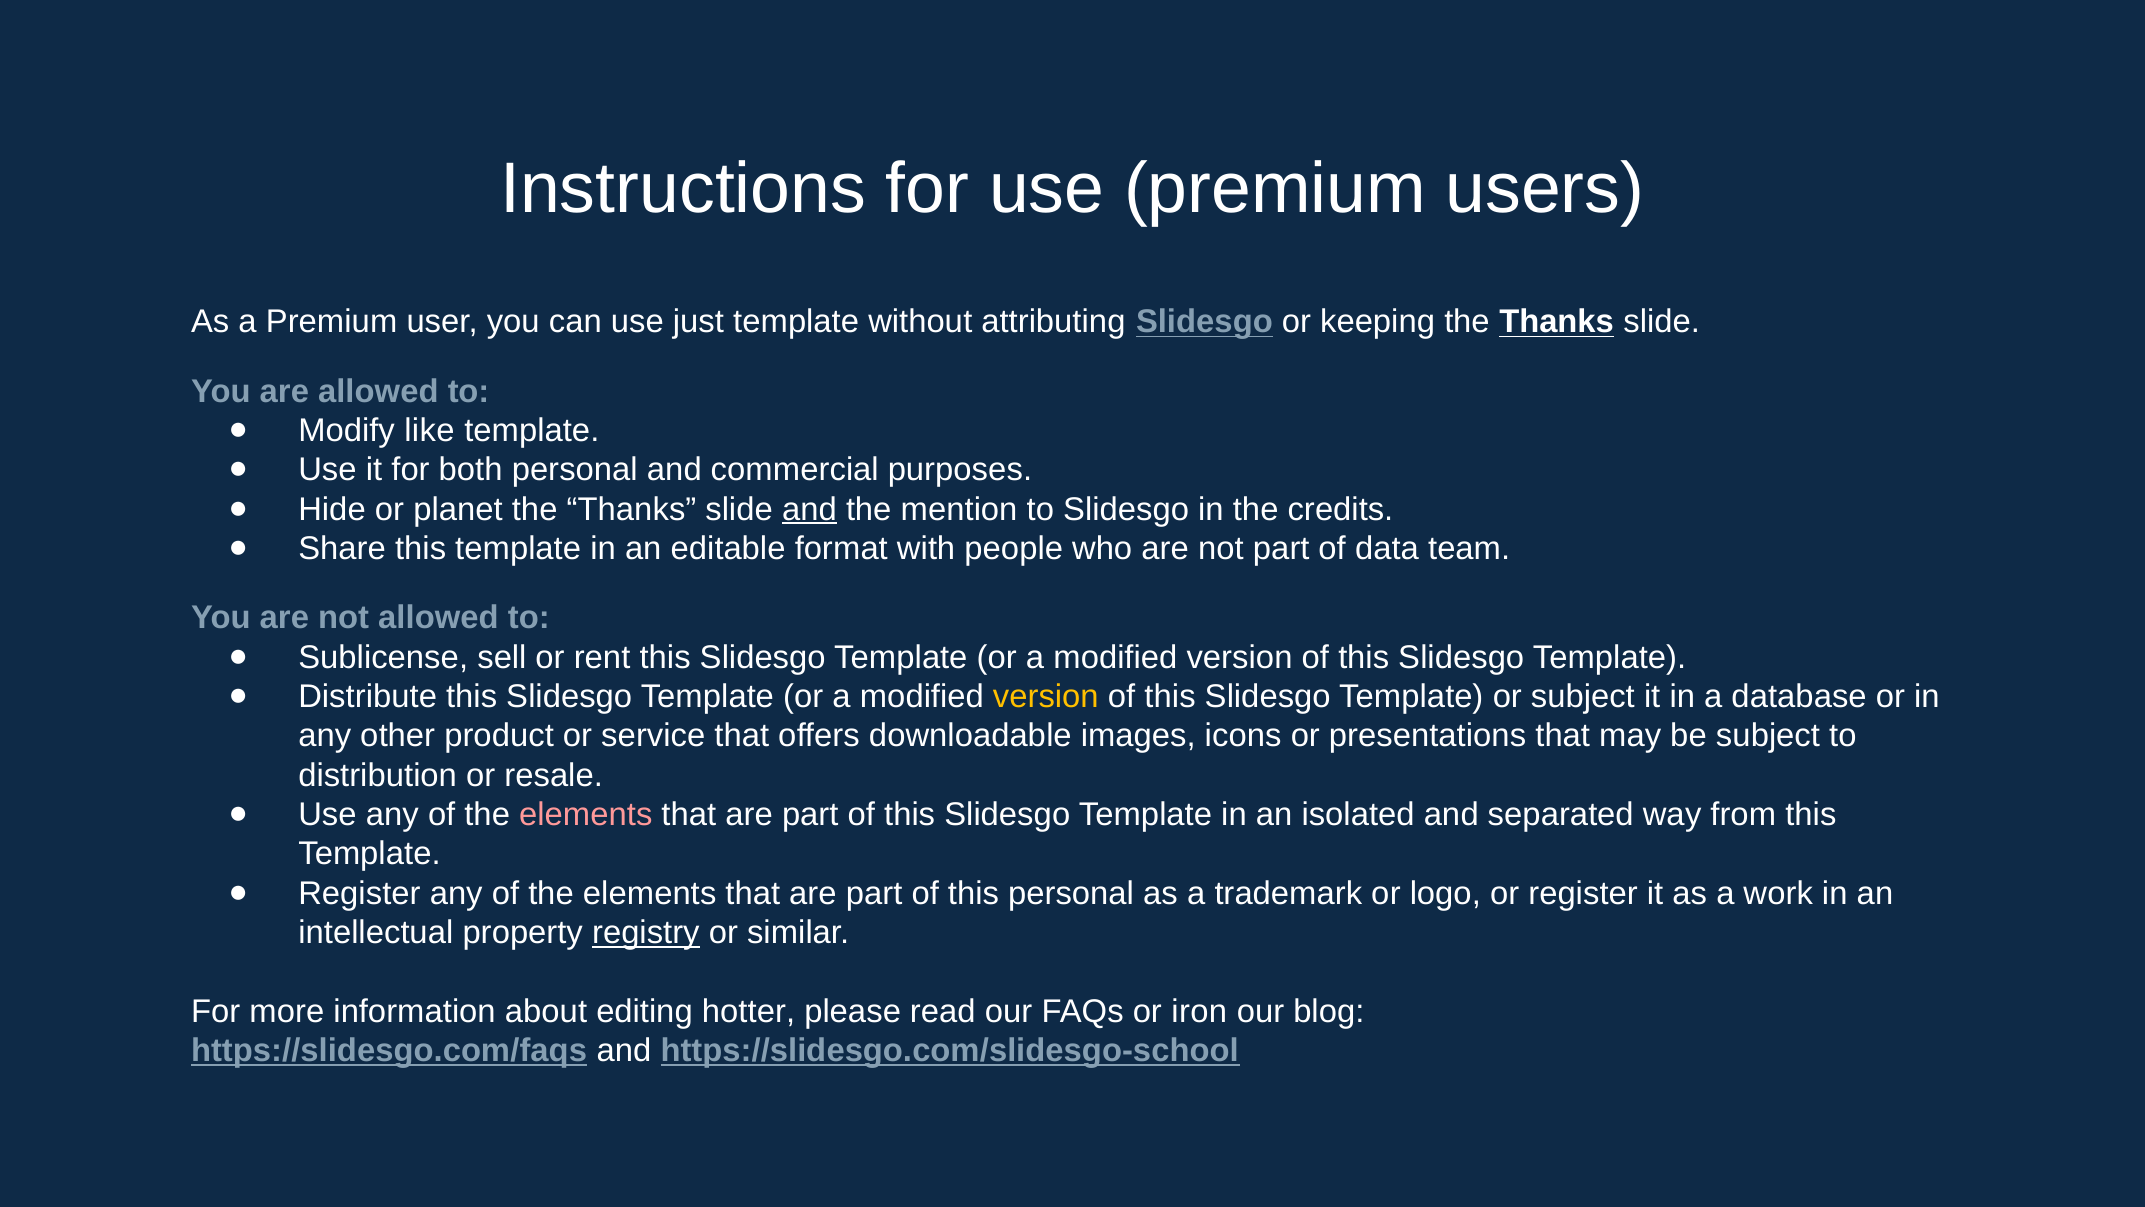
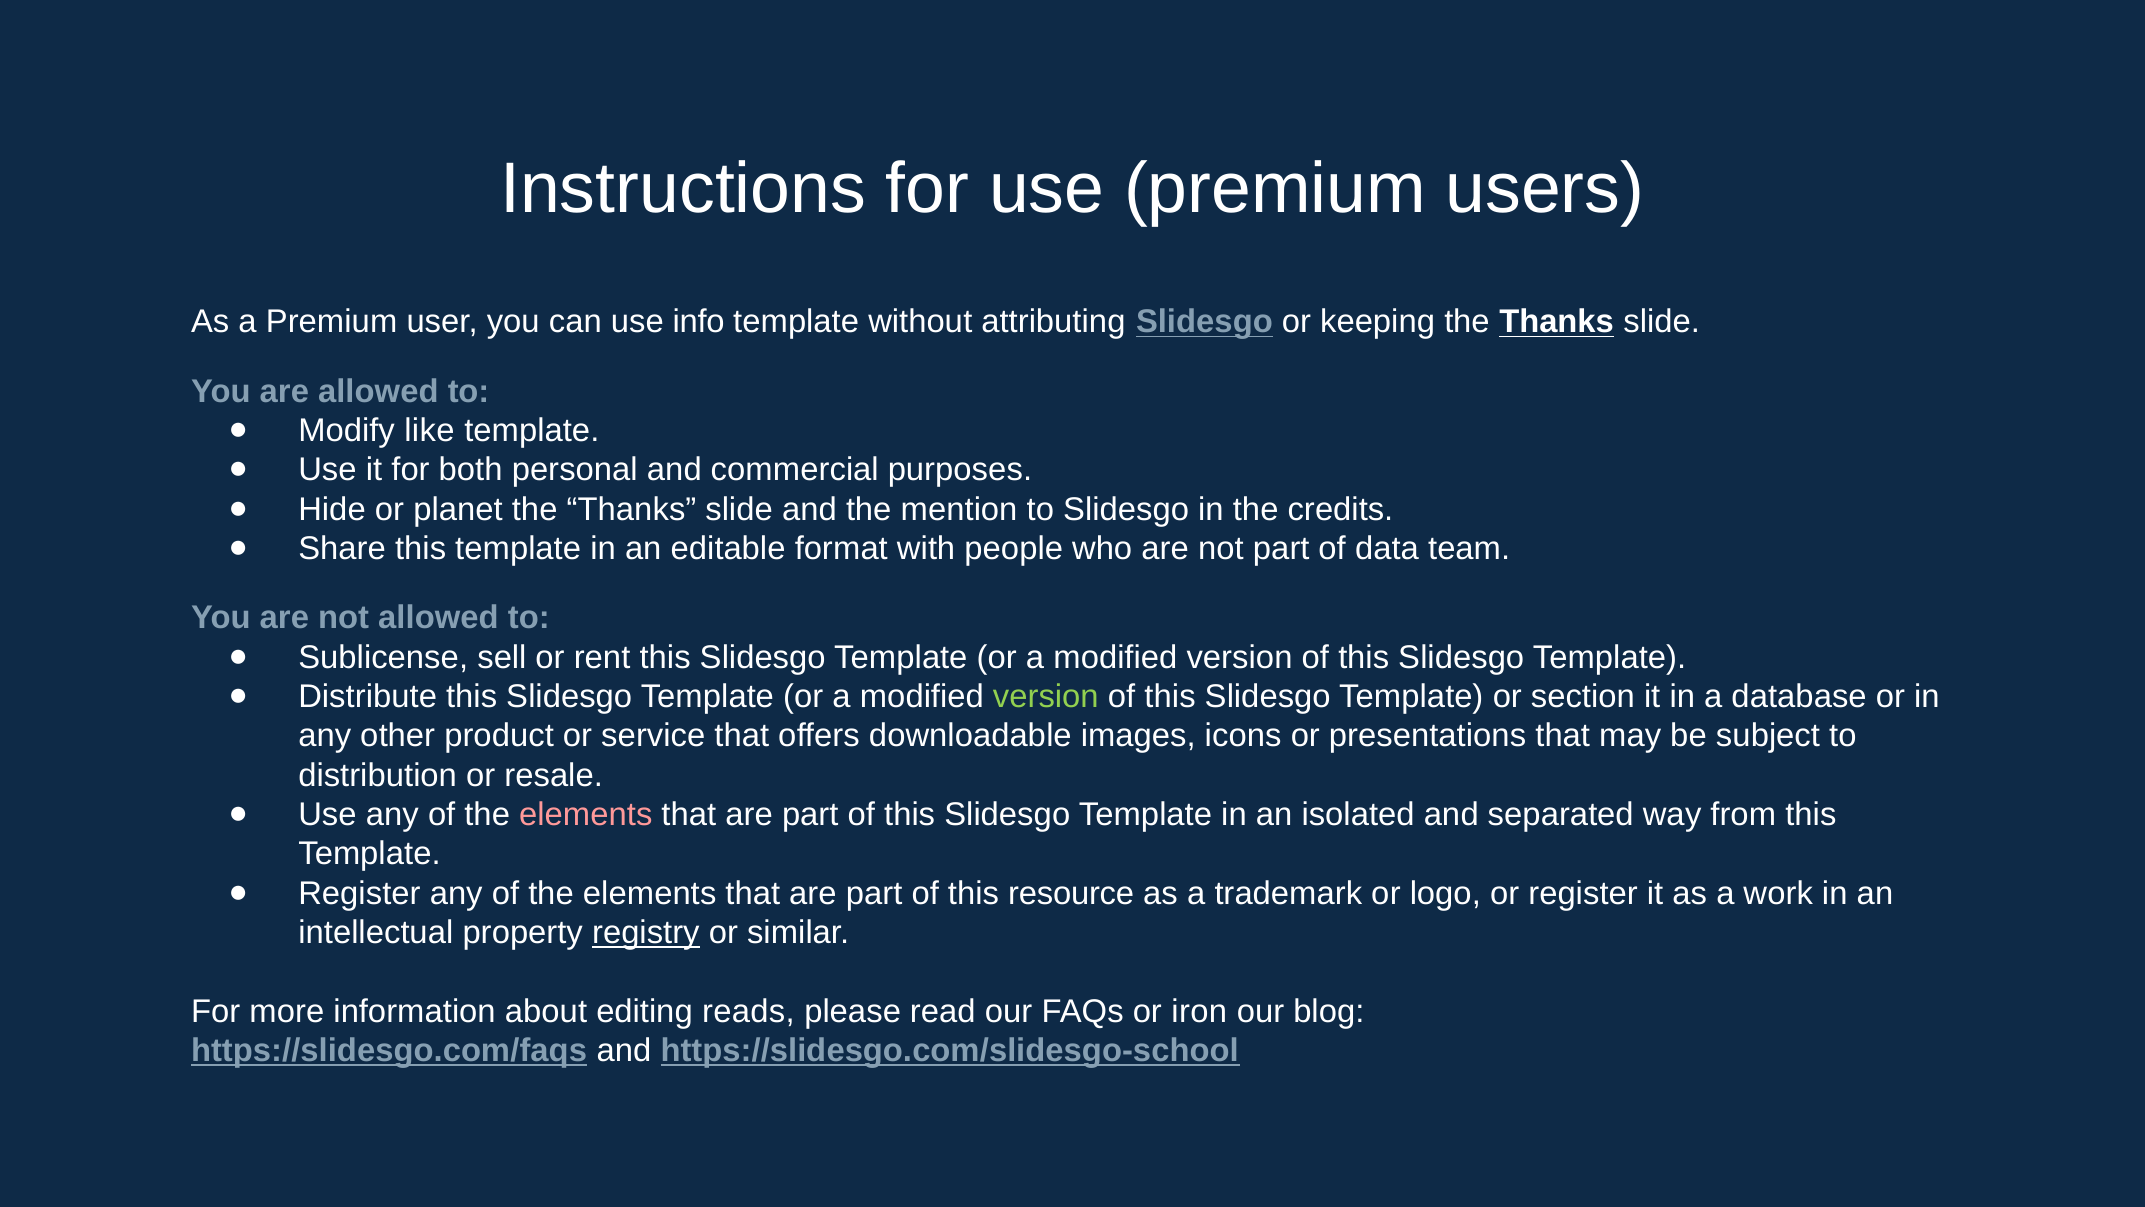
just: just -> info (699, 322)
and underline: present -> none (809, 509)
version colour: yellow -> light green (1046, 696)
or subject: subject -> section (1583, 696)
this personal: personal -> resource (1071, 893)
hotter: hotter -> reads (748, 1011)
